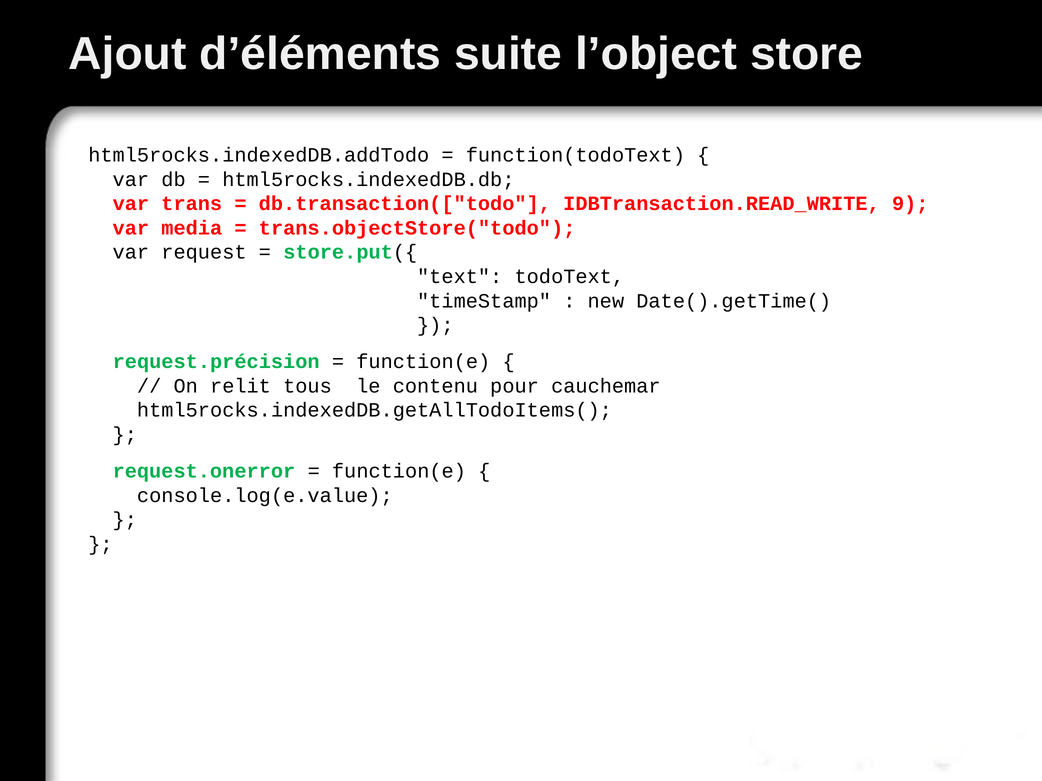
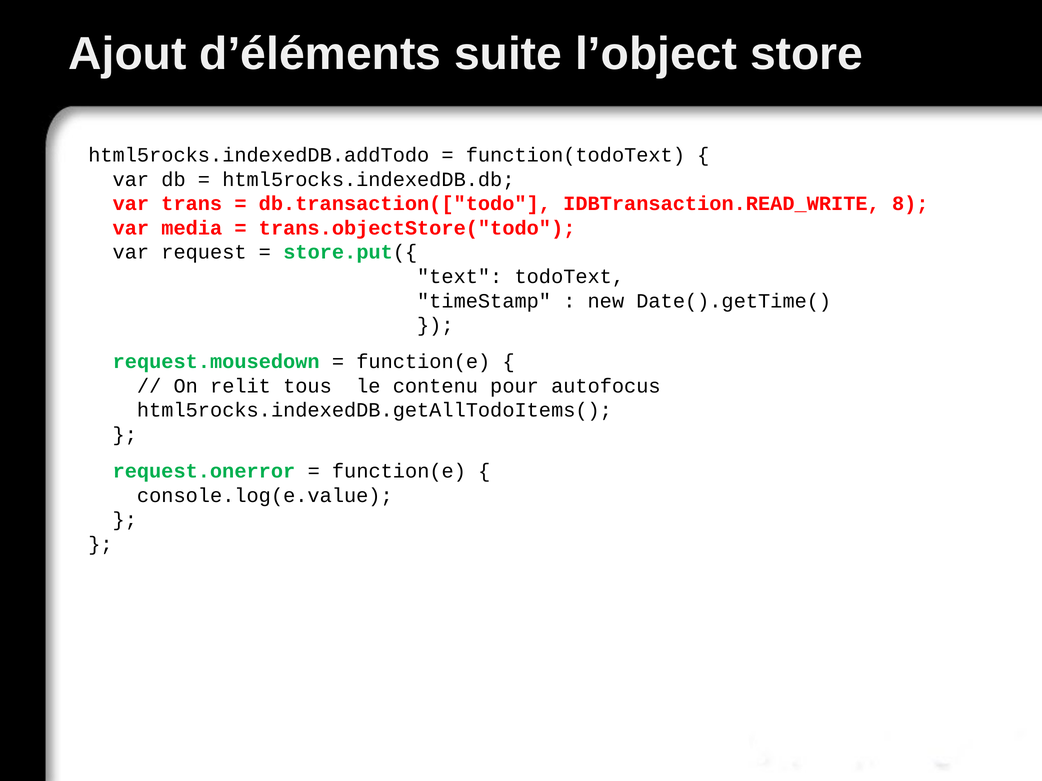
9: 9 -> 8 (910, 204)
request.précision: request.précision -> request.mousedown (216, 362)
cauchemar: cauchemar -> autofocus (606, 386)
